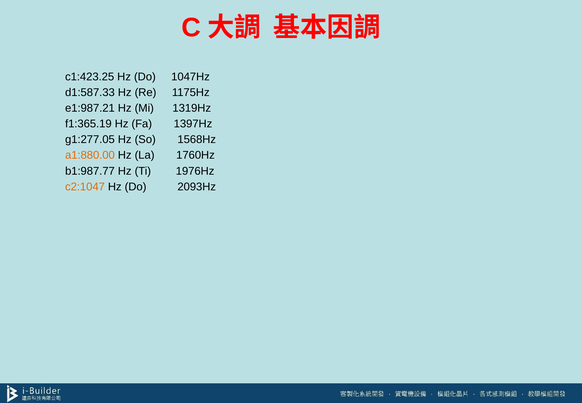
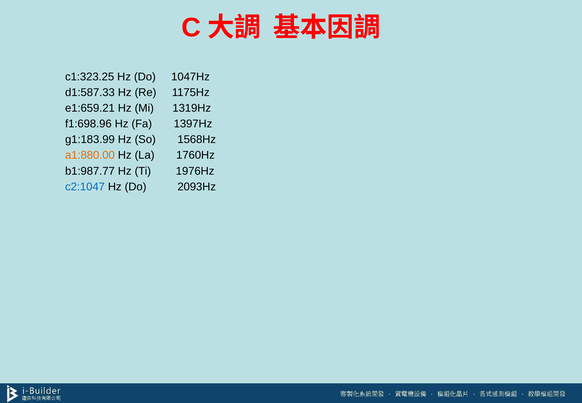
c1:423.25: c1:423.25 -> c1:323.25 (90, 77)
e1:987.21: e1:987.21 -> e1:659.21 (90, 108)
f1:365.19: f1:365.19 -> f1:698.96 (88, 124)
g1:277.05: g1:277.05 -> g1:183.99 (90, 140)
c2:1047 colour: orange -> blue (85, 187)
